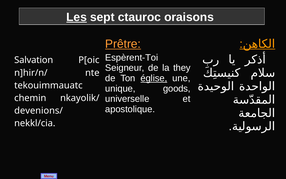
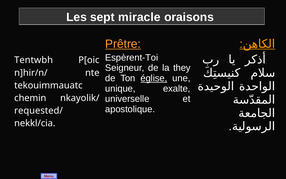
Les underline: present -> none (77, 17)
ctauroc: ctauroc -> miracle (139, 17)
Salvation: Salvation -> Tentwbh (34, 60)
goods: goods -> exalte (177, 88)
devenions/: devenions/ -> requested/ (39, 110)
